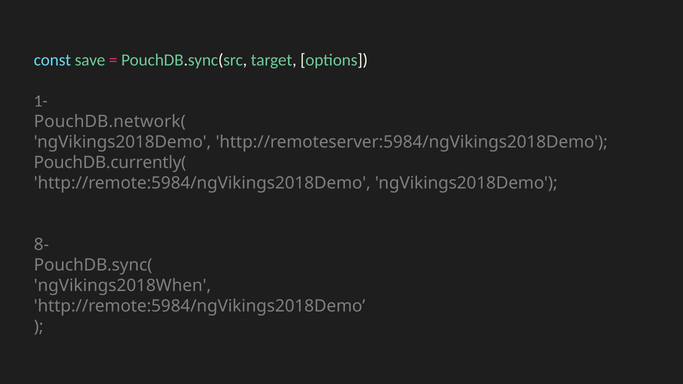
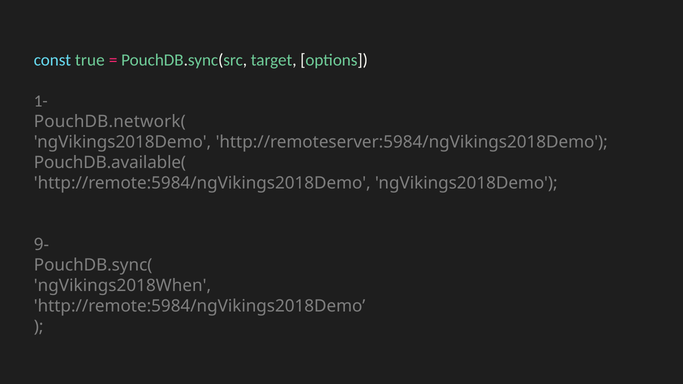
save: save -> true (90, 60)
PouchDB.currently(: PouchDB.currently( -> PouchDB.available( (110, 163)
8-: 8- -> 9- (41, 245)
